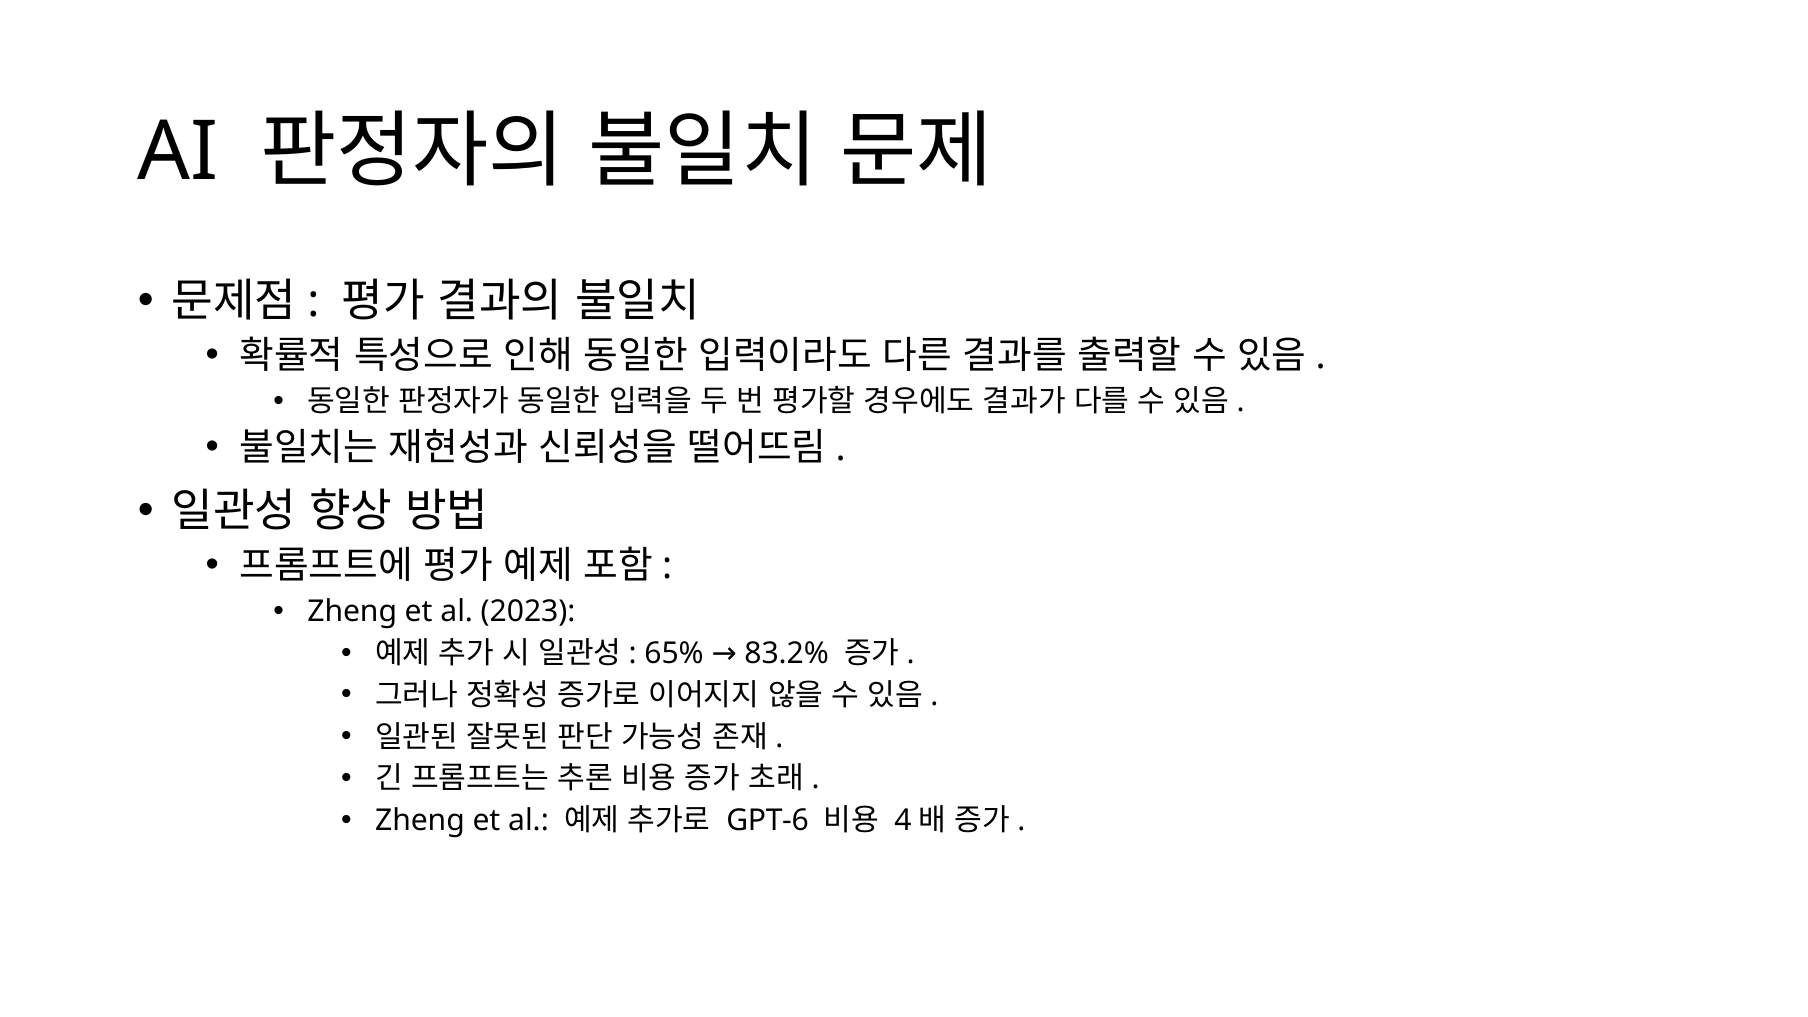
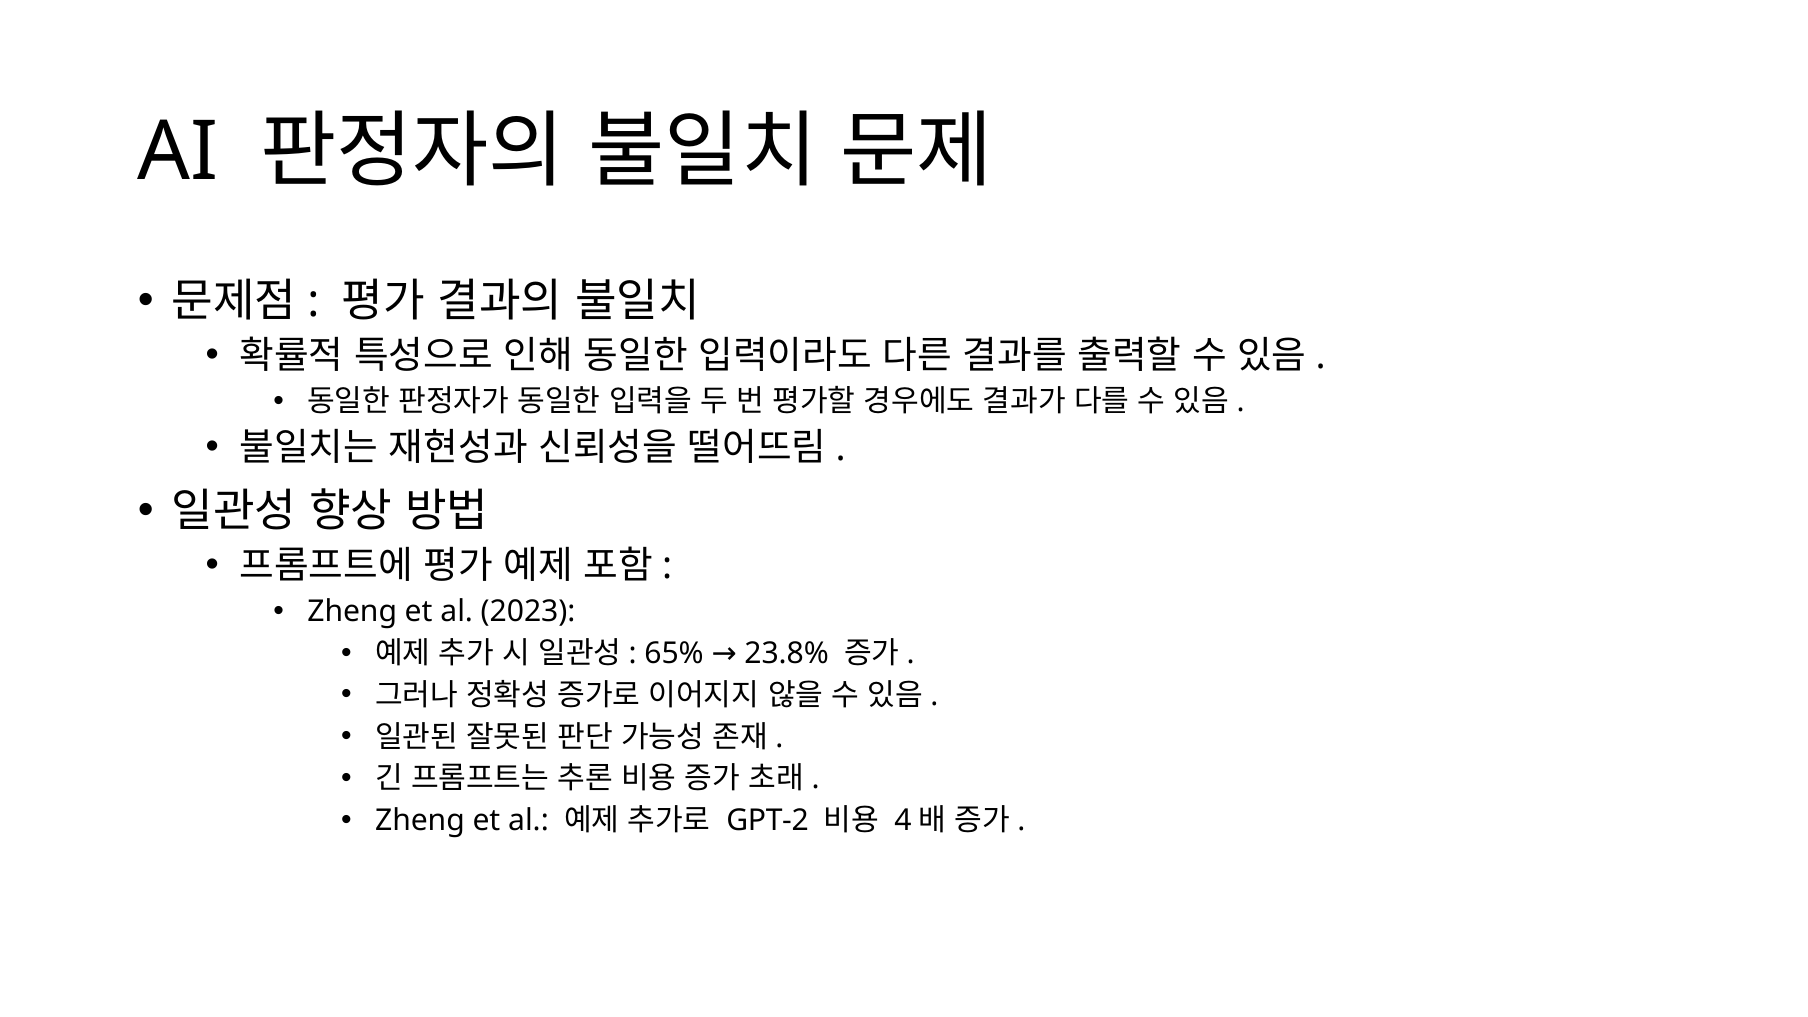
83.2%: 83.2% -> 23.8% (787, 653)
GPT-6: GPT-6 -> GPT-2 (768, 821)
